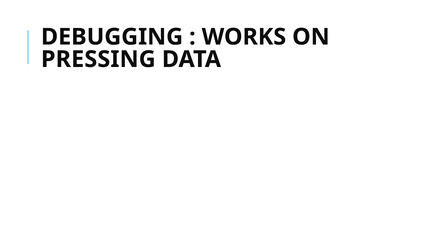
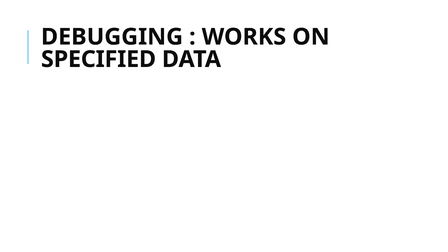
PRESSING: PRESSING -> SPECIFIED (99, 59)
